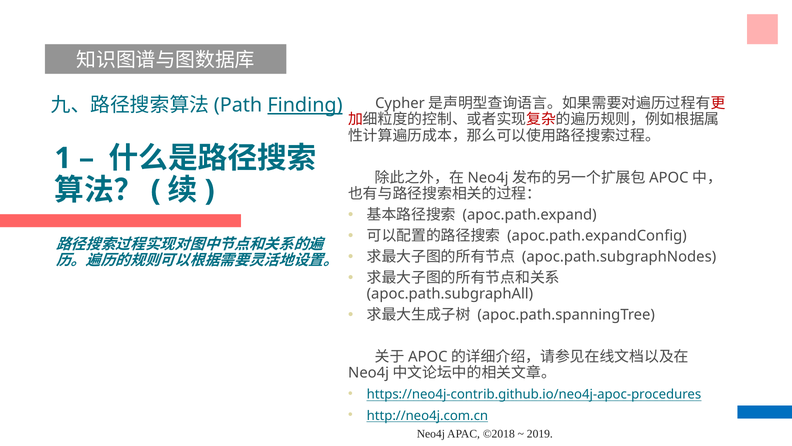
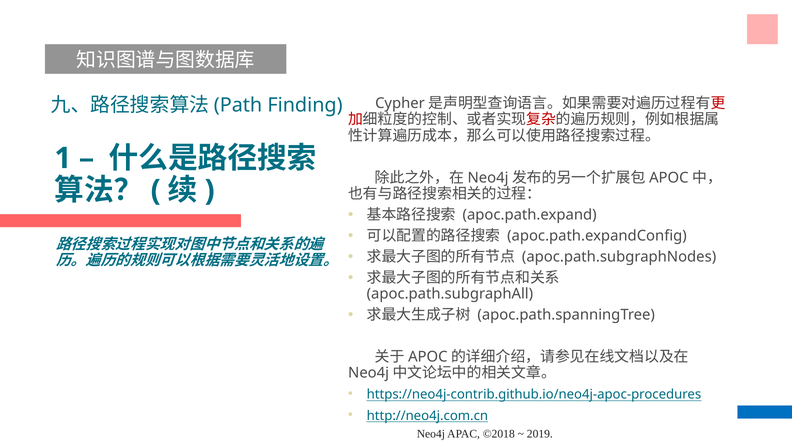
Finding underline: present -> none (305, 105)
